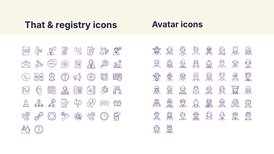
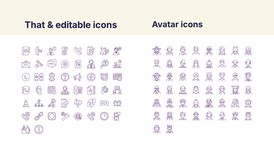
registry: registry -> editable (73, 25)
